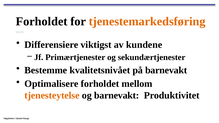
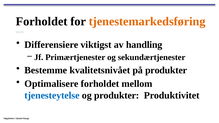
kundene: kundene -> handling (144, 45)
på barnevakt: barnevakt -> produkter (166, 70)
tjenesteytelse colour: orange -> blue (52, 96)
og barnevakt: barnevakt -> produkter (117, 96)
